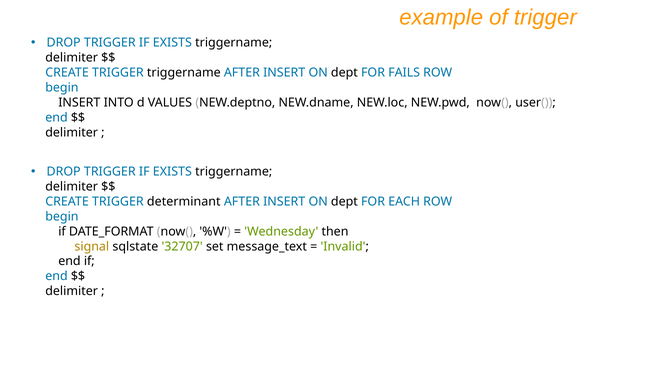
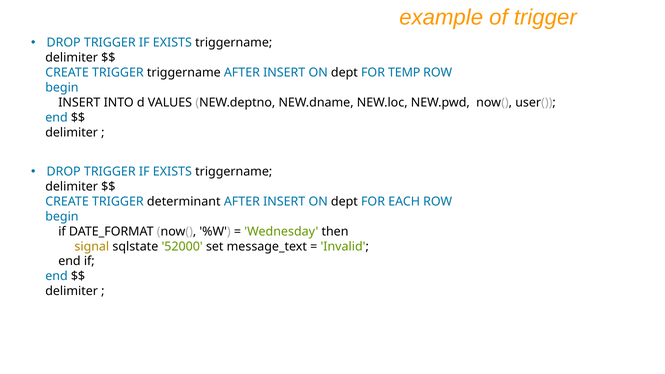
FAILS: FAILS -> TEMP (404, 73)
32707: 32707 -> 52000 (182, 246)
